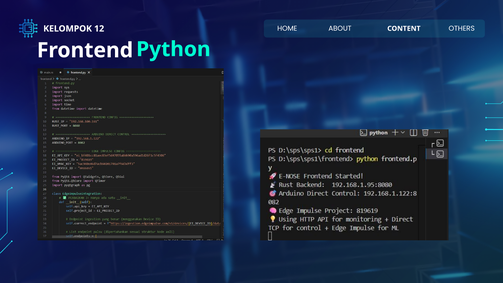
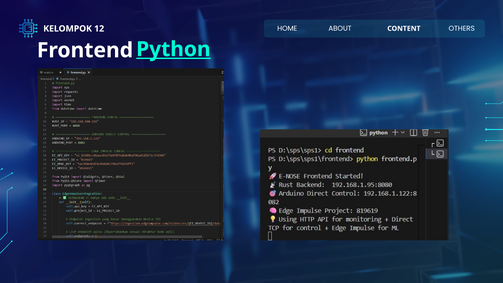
Python underline: none -> present (173, 49)
